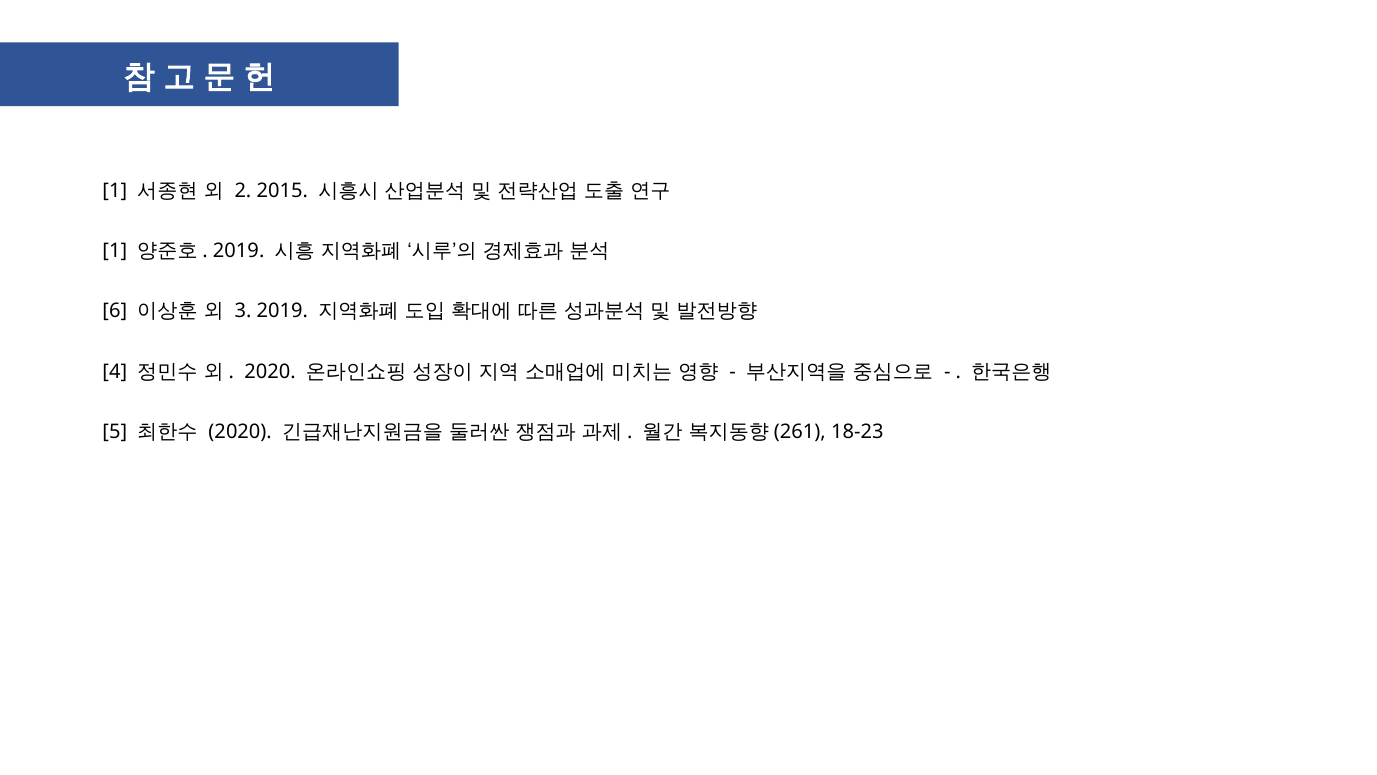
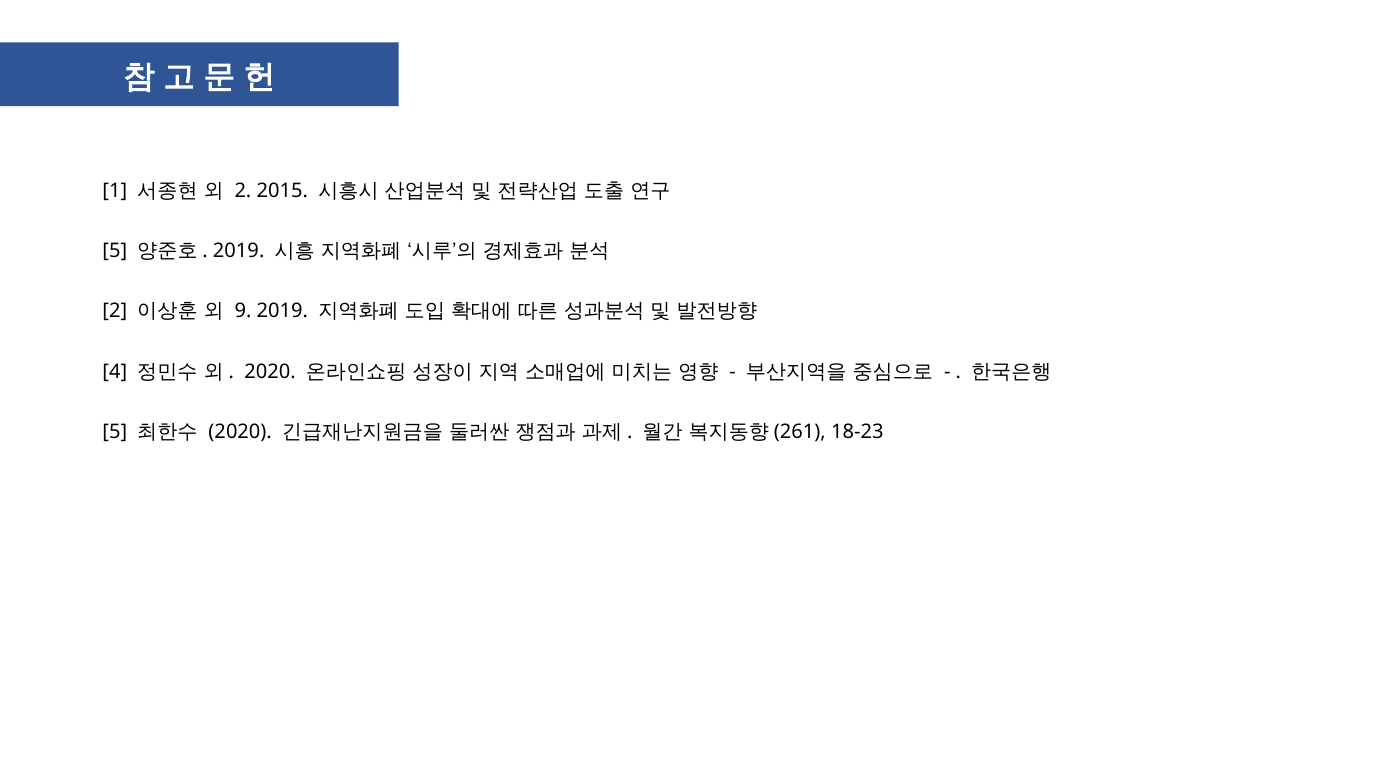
1: 1 -> 5 (115, 251)
6: 6 -> 2 (115, 311)
3: 3 -> 9 (243, 311)
